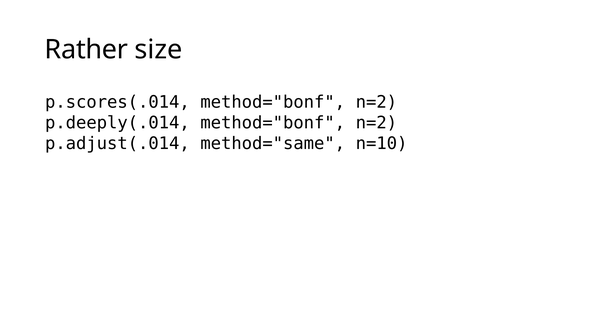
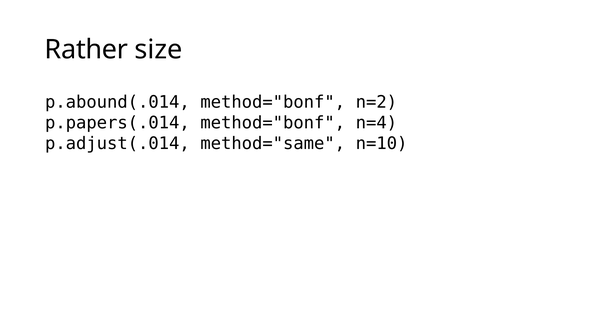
p.scores(.014: p.scores(.014 -> p.abound(.014 (118, 102)
p.deeply(.014: p.deeply(.014 -> p.papers(.014 (118, 123)
n=2: n=2 -> n=4 (376, 123)
